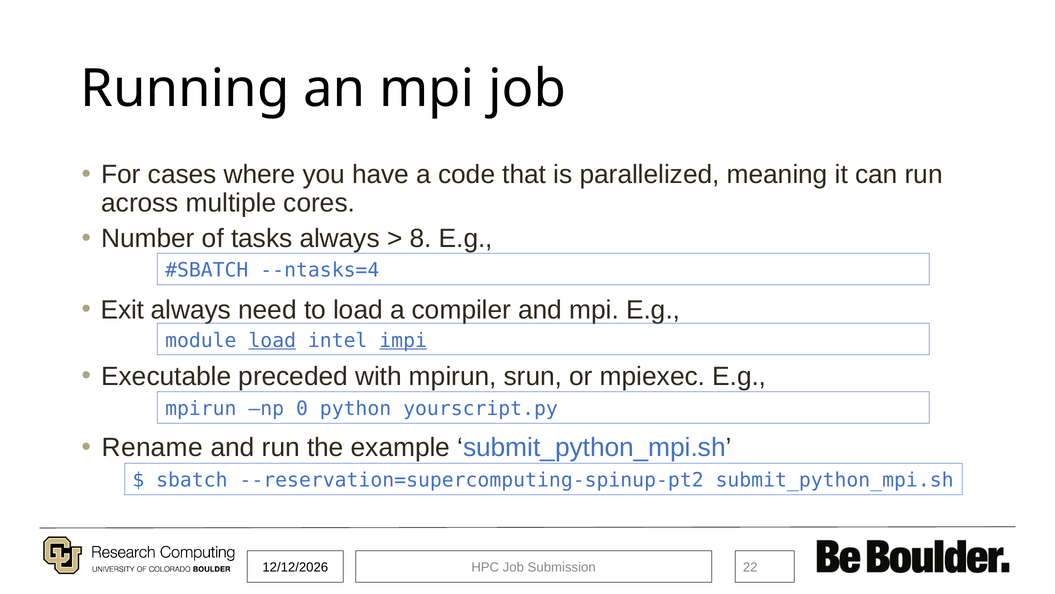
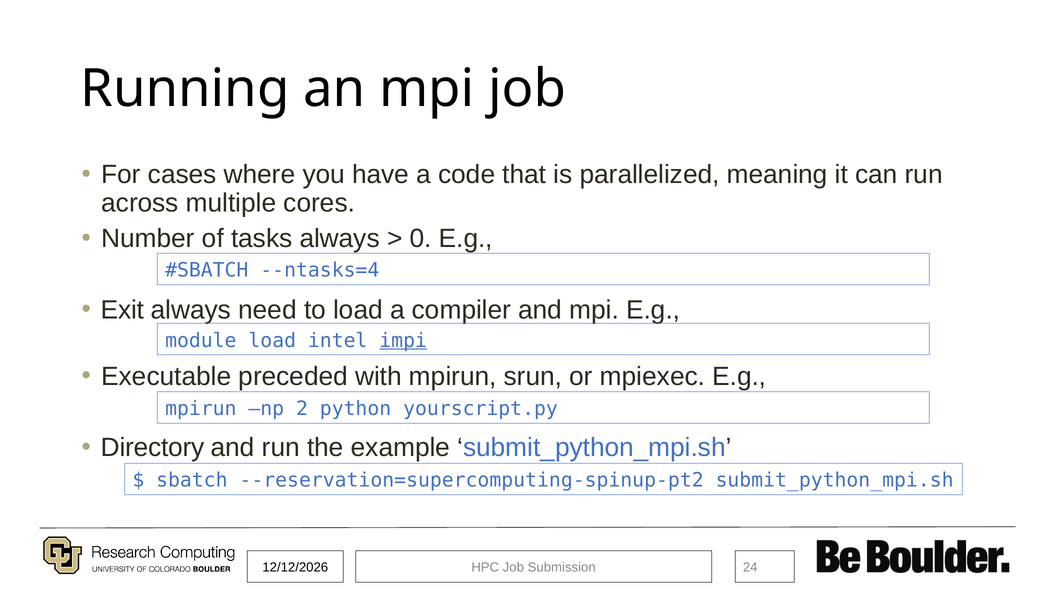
8: 8 -> 0 (421, 238)
load underline: present -> none (272, 340)
0: 0 -> 2 (302, 408)
Rename: Rename -> Directory (153, 447)
22: 22 -> 24 (750, 567)
